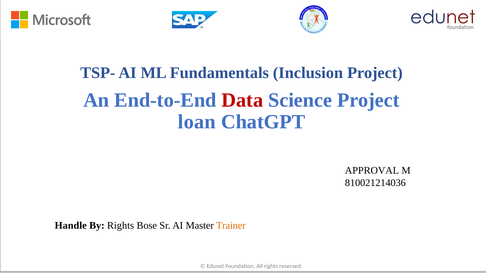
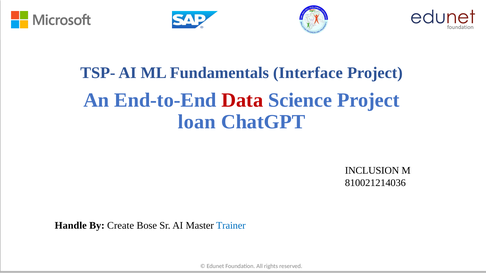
Inclusion: Inclusion -> Interface (308, 73)
APPROVAL: APPROVAL -> INCLUSION (372, 171)
By Rights: Rights -> Create (121, 226)
Trainer colour: orange -> blue (231, 226)
